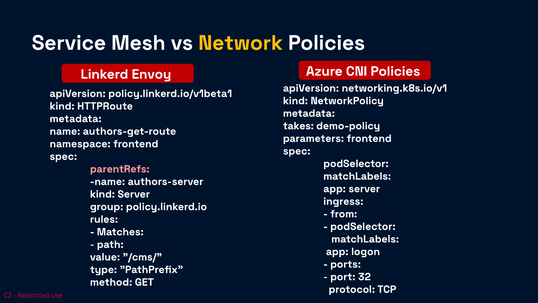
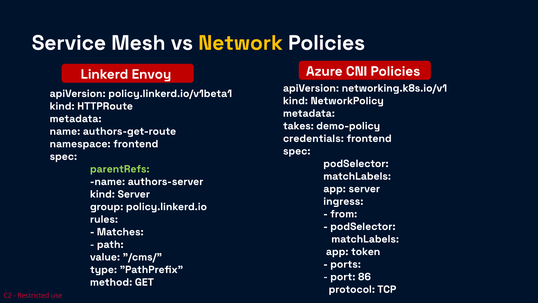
parameters: parameters -> credentials (313, 138)
parentRefs colour: pink -> light green (120, 169)
logon: logon -> token (366, 251)
32: 32 -> 86 (365, 276)
